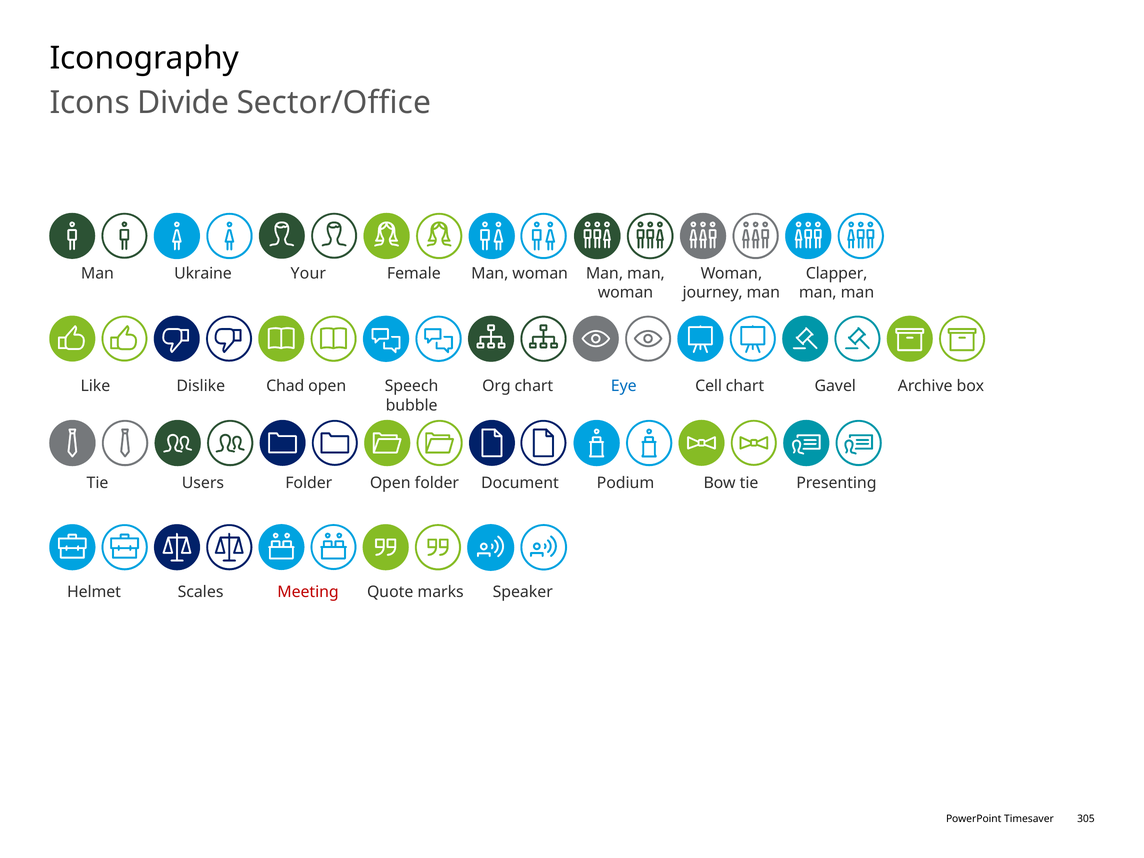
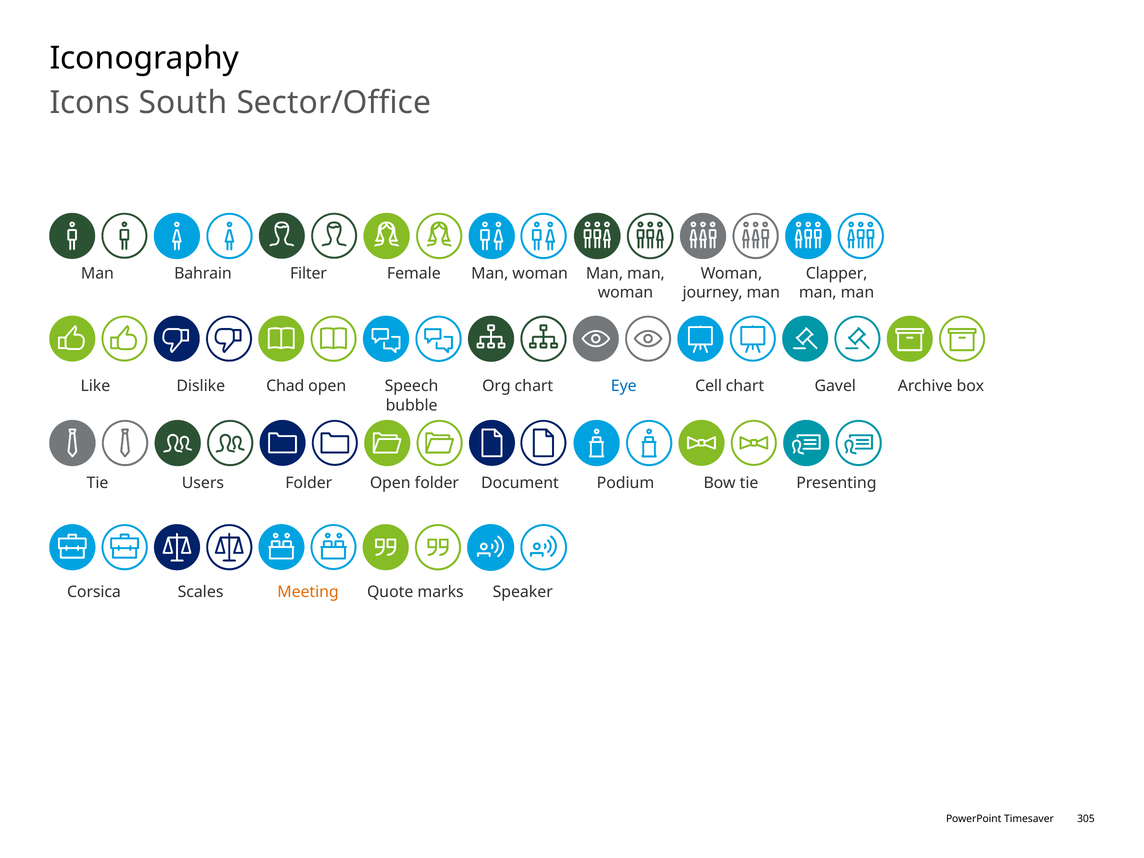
Divide: Divide -> South (183, 103)
Ukraine: Ukraine -> Bahrain (203, 273)
Your: Your -> Filter (308, 273)
Helmet: Helmet -> Corsica (94, 592)
Meeting colour: red -> orange (308, 592)
